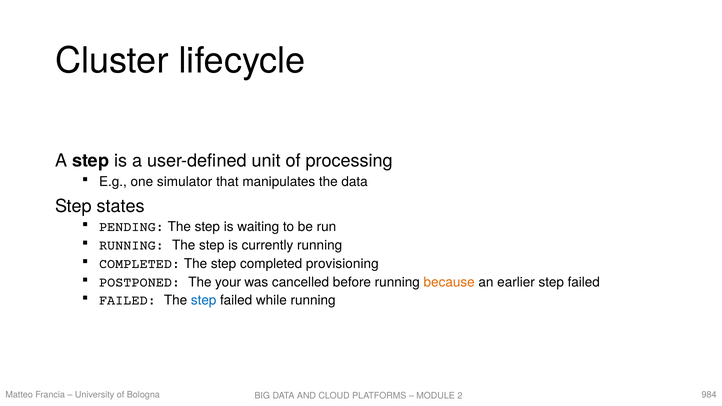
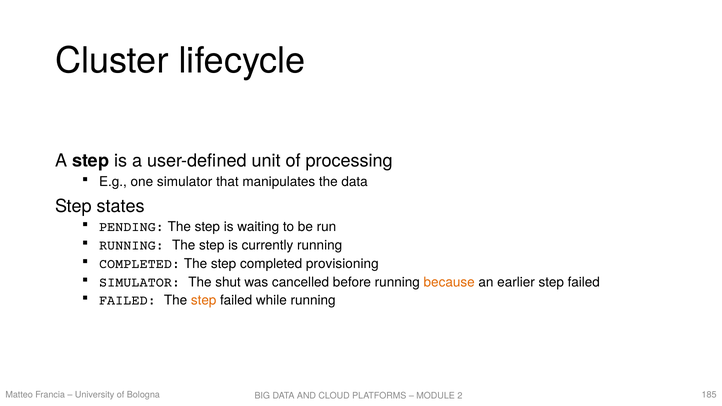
POSTPONED: POSTPONED -> SIMULATOR (140, 282)
your: your -> shut (228, 282)
step colour: blue -> orange (204, 301)
984: 984 -> 185 (709, 395)
